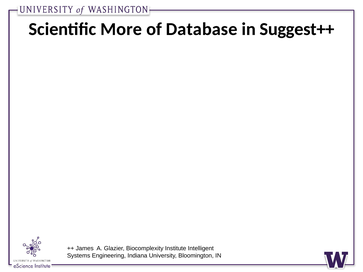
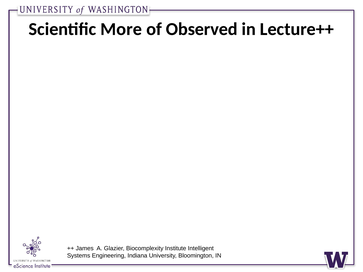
of Database: Database -> Observed (202, 29)
Suggest++: Suggest++ -> Lecture++ (297, 29)
